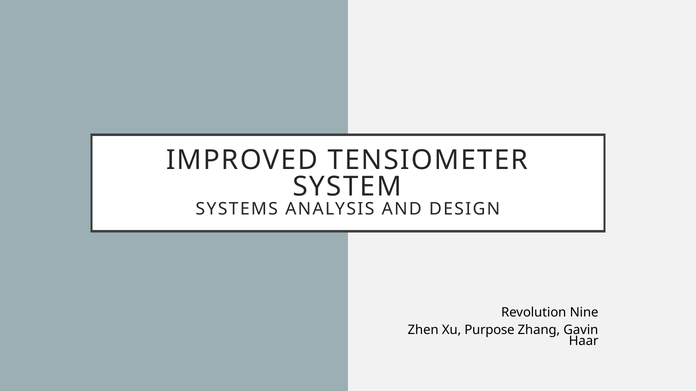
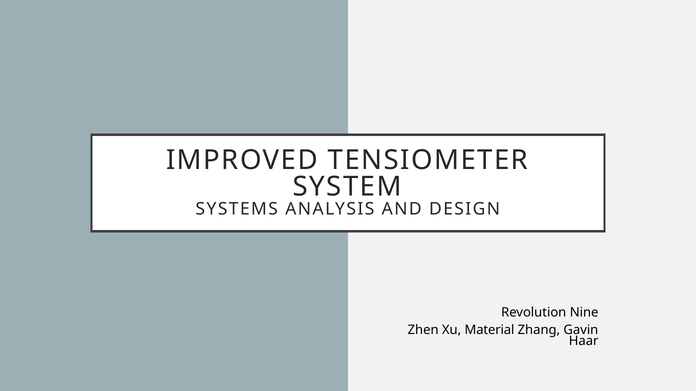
Purpose: Purpose -> Material (489, 330)
